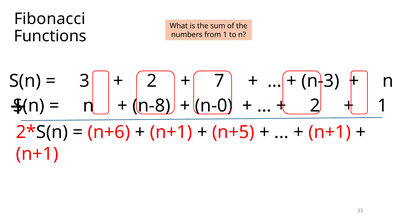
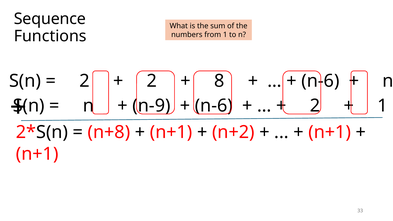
Fibonacci: Fibonacci -> Sequence (50, 19)
3: 3 -> 2 (84, 81)
7: 7 -> 8 (219, 81)
n-3: n-3 -> n-6 (320, 81)
n-8: n-8 -> n-9 (151, 106)
n-0: n-0 -> n-6 (214, 106)
n+6: n+6 -> n+8 (109, 132)
n+5: n+5 -> n+2 (233, 132)
